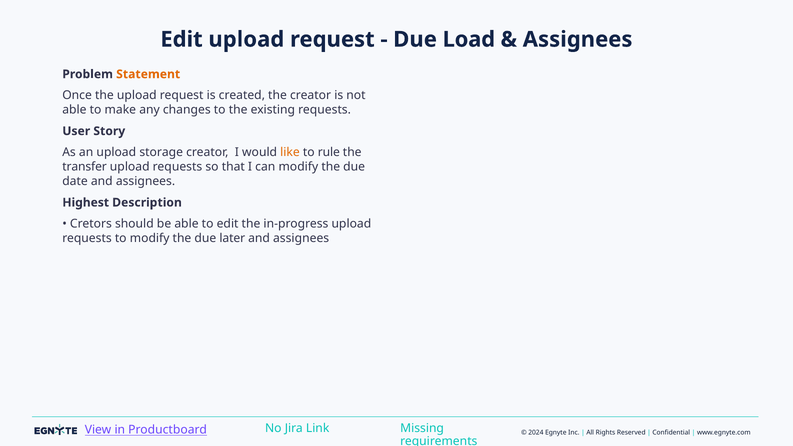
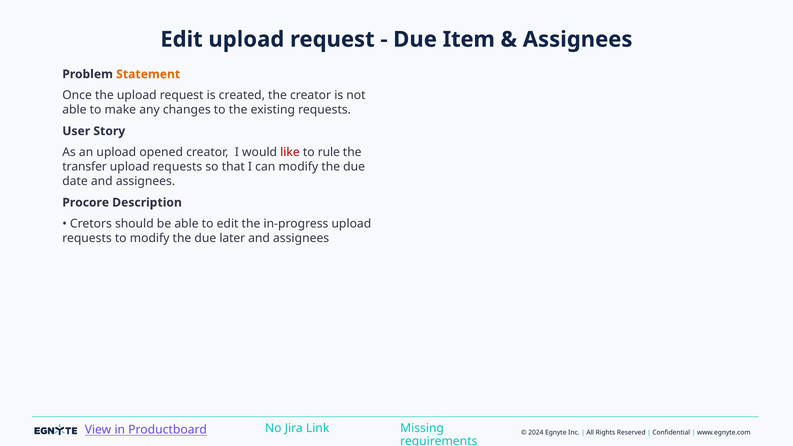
Load: Load -> Item (469, 39)
storage: storage -> opened (161, 152)
like colour: orange -> red (290, 152)
Highest: Highest -> Procore (86, 203)
